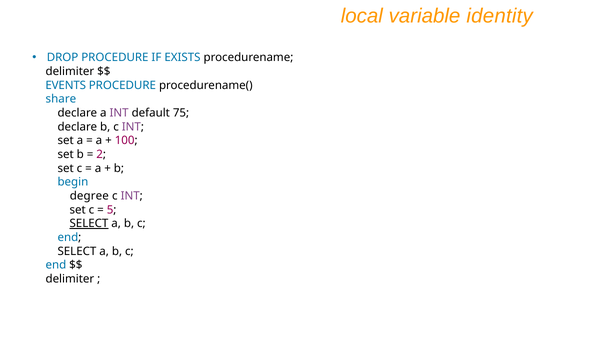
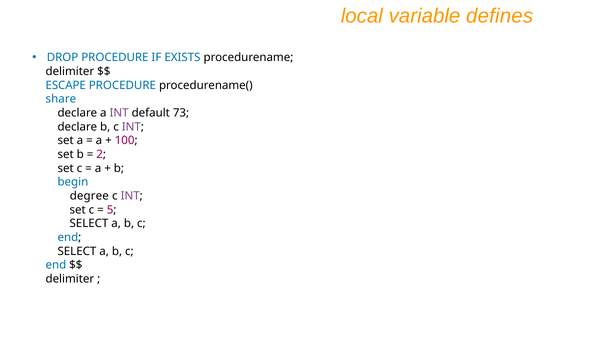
identity: identity -> defines (500, 16)
EVENTS: EVENTS -> ESCAPE (66, 85)
75: 75 -> 73 (181, 113)
SELECT underline: present -> none (89, 224)
